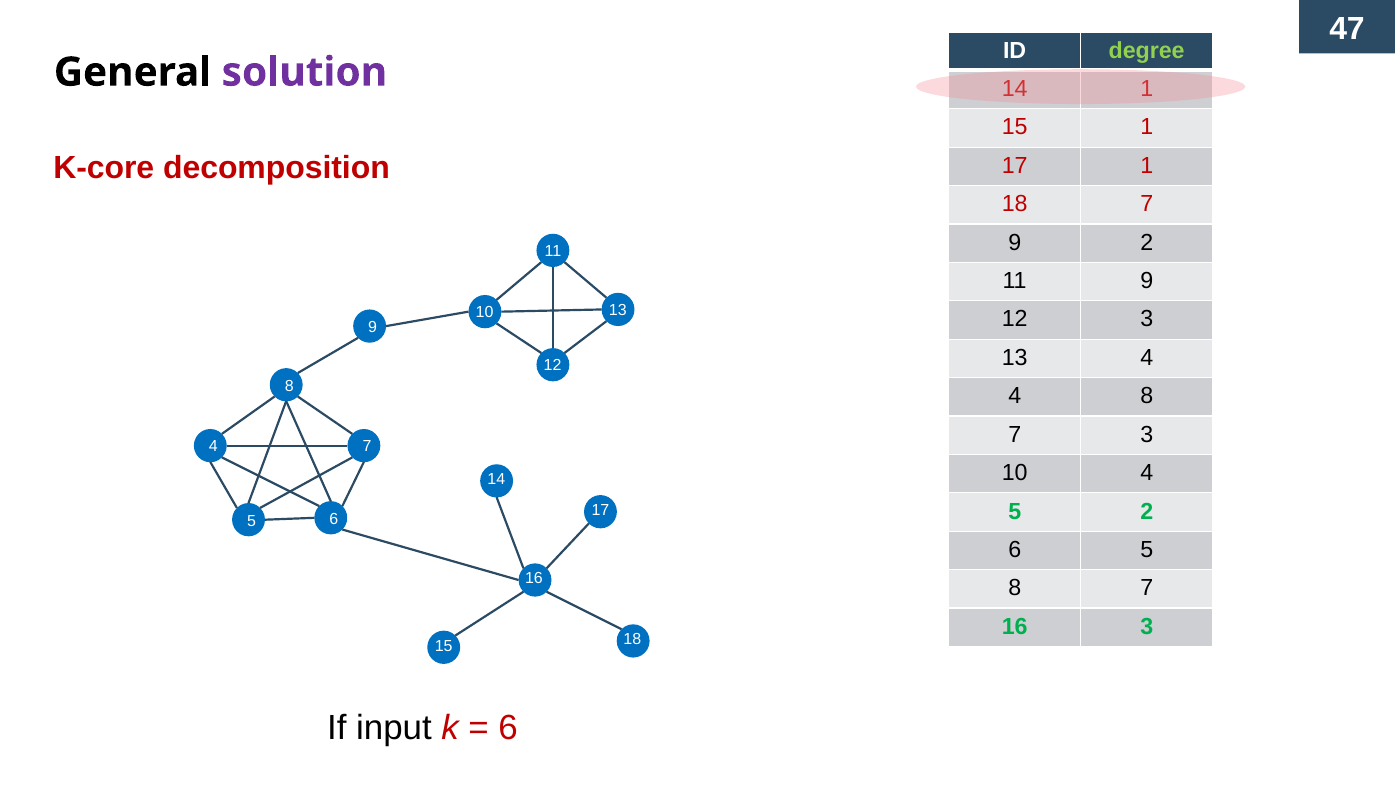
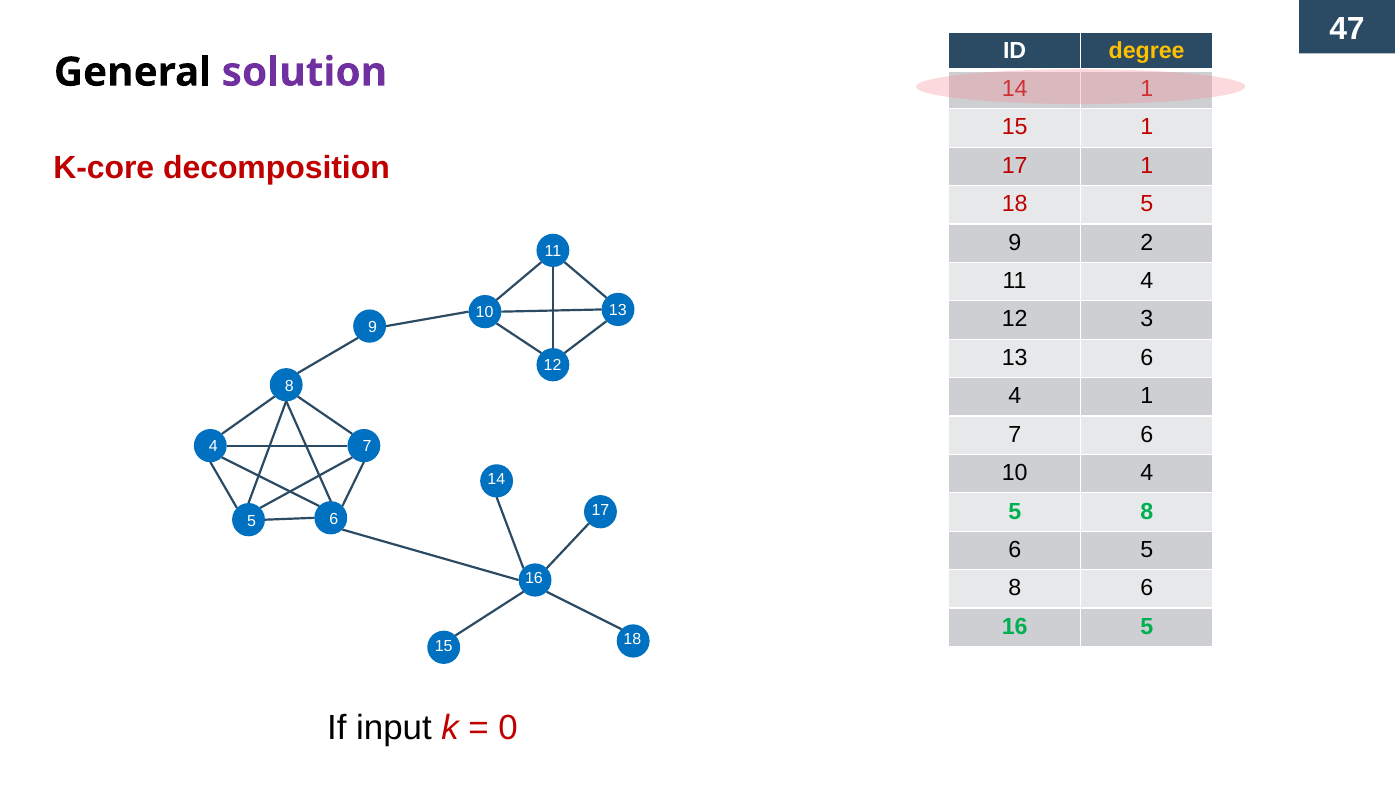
degree colour: light green -> yellow (1147, 50)
18 7: 7 -> 5 (1147, 204)
11 9: 9 -> 4 (1147, 281)
13 4: 4 -> 6 (1147, 358)
4 8: 8 -> 1 (1147, 396)
7 3: 3 -> 6 (1147, 434)
2: 2 -> 8 (1147, 511)
7: 7 -> 6 (1147, 588)
16 3: 3 -> 5 (1147, 626)
6: 6 -> 0 (508, 727)
